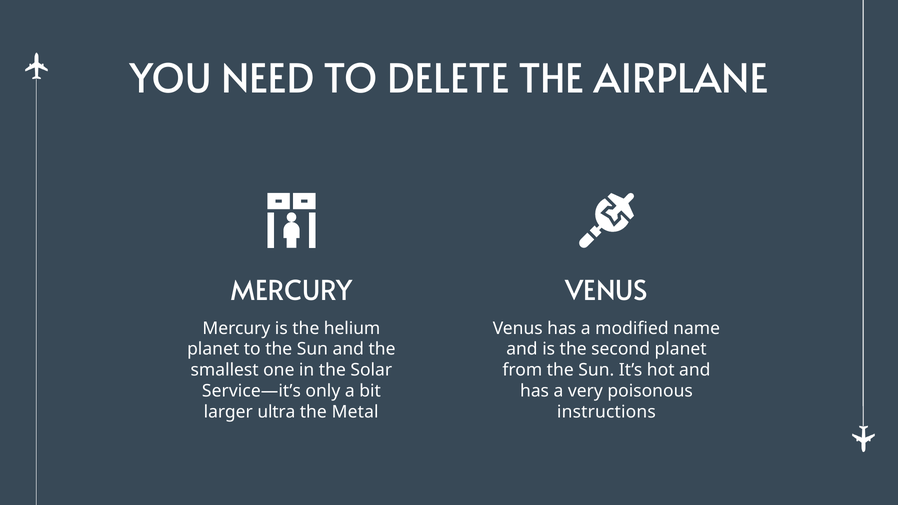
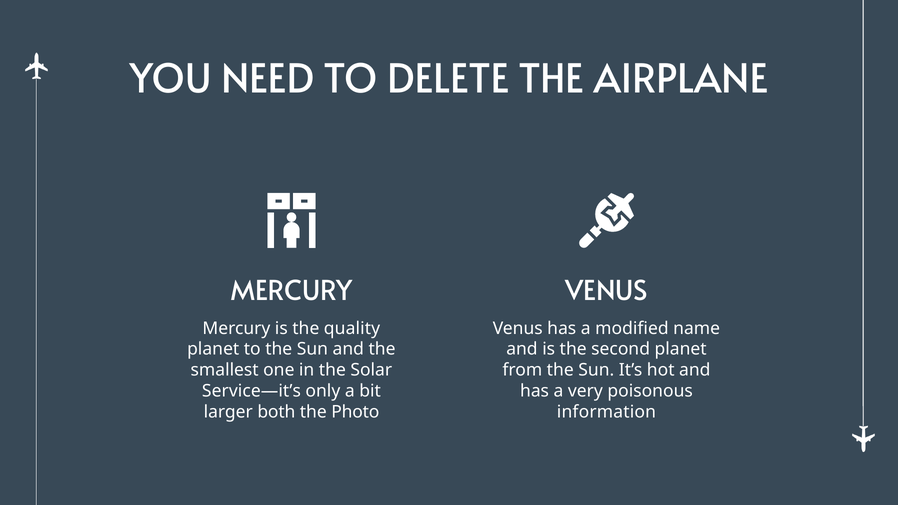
helium: helium -> quality (352, 328)
ultra: ultra -> both (276, 412)
Metal: Metal -> Photo (355, 412)
instructions: instructions -> information (606, 412)
